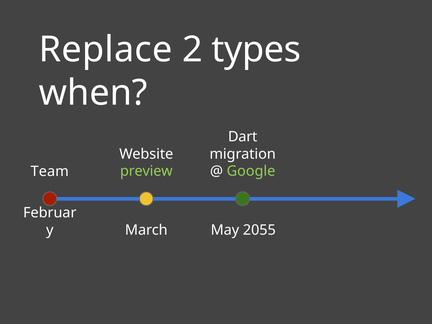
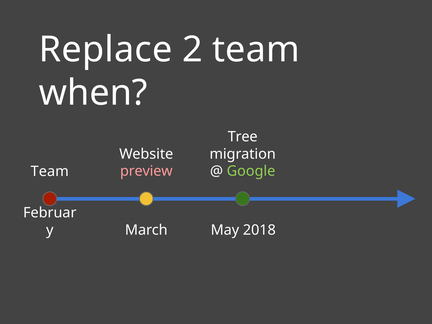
2 types: types -> team (256, 50)
Dart: Dart -> Tree (243, 137)
preview colour: light green -> pink (146, 171)
2055: 2055 -> 2018 (259, 230)
